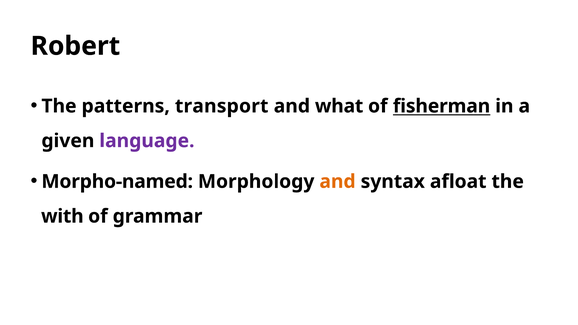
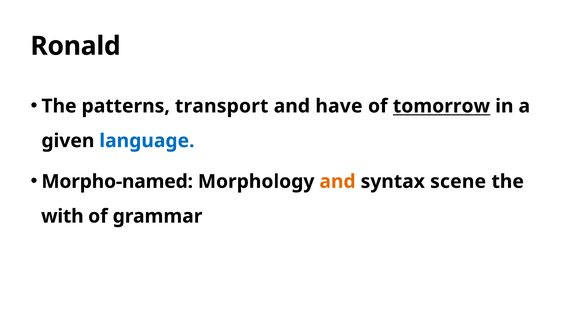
Robert: Robert -> Ronald (76, 46)
what: what -> have (339, 106)
fisherman: fisherman -> tomorrow (441, 106)
language colour: purple -> blue (147, 141)
afloat: afloat -> scene (458, 182)
